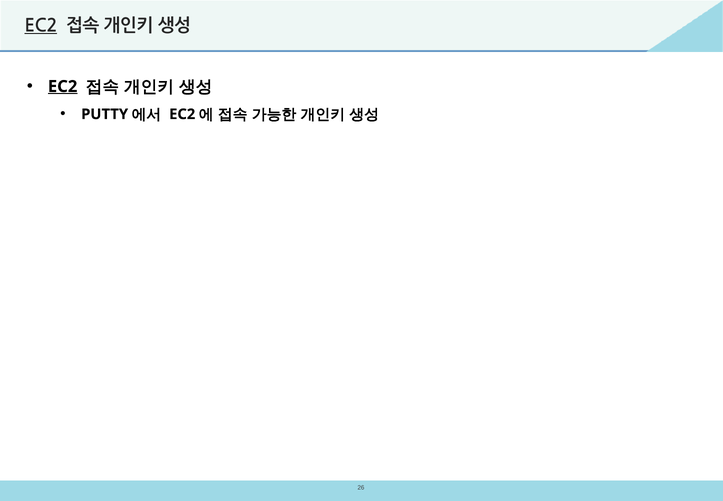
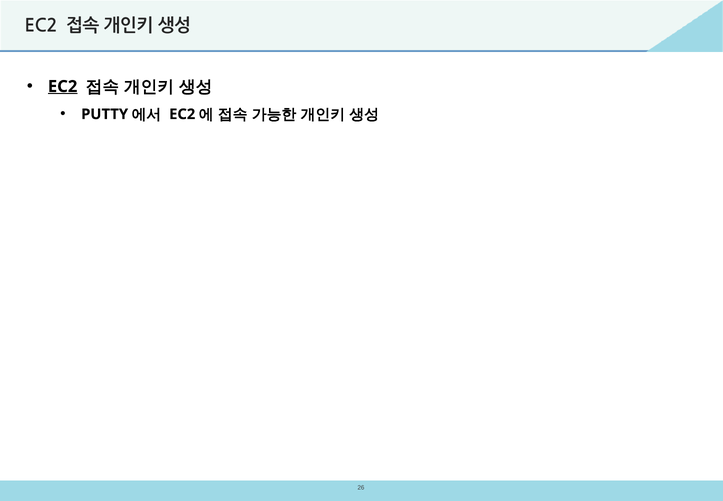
EC2 underline: present -> none (41, 26)
